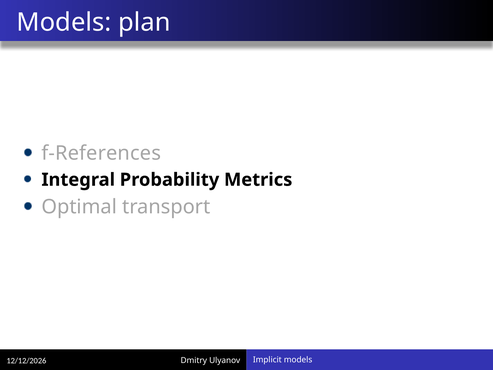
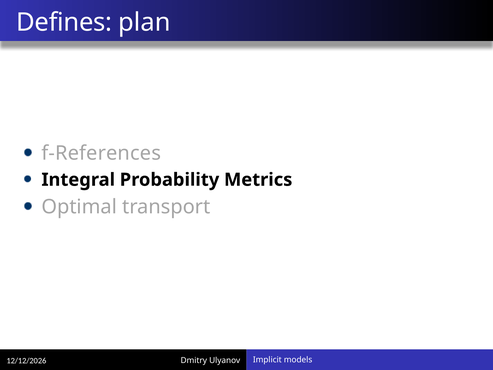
Models: Models -> Defines (64, 22)
